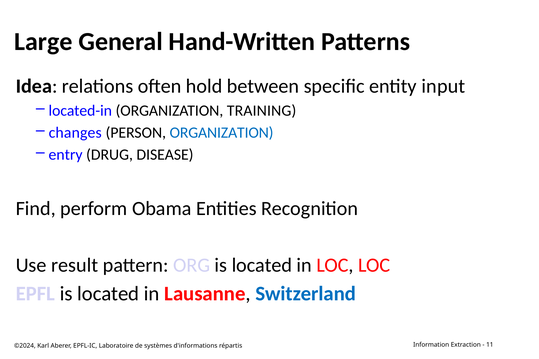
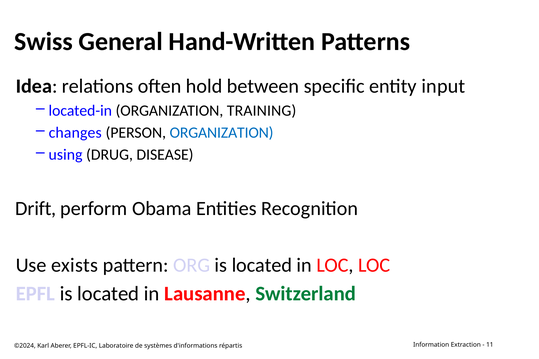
Large: Large -> Swiss (43, 42)
entry: entry -> using (66, 155)
Find: Find -> Drift (36, 209)
result: result -> exists (75, 265)
Switzerland colour: blue -> green (306, 294)
